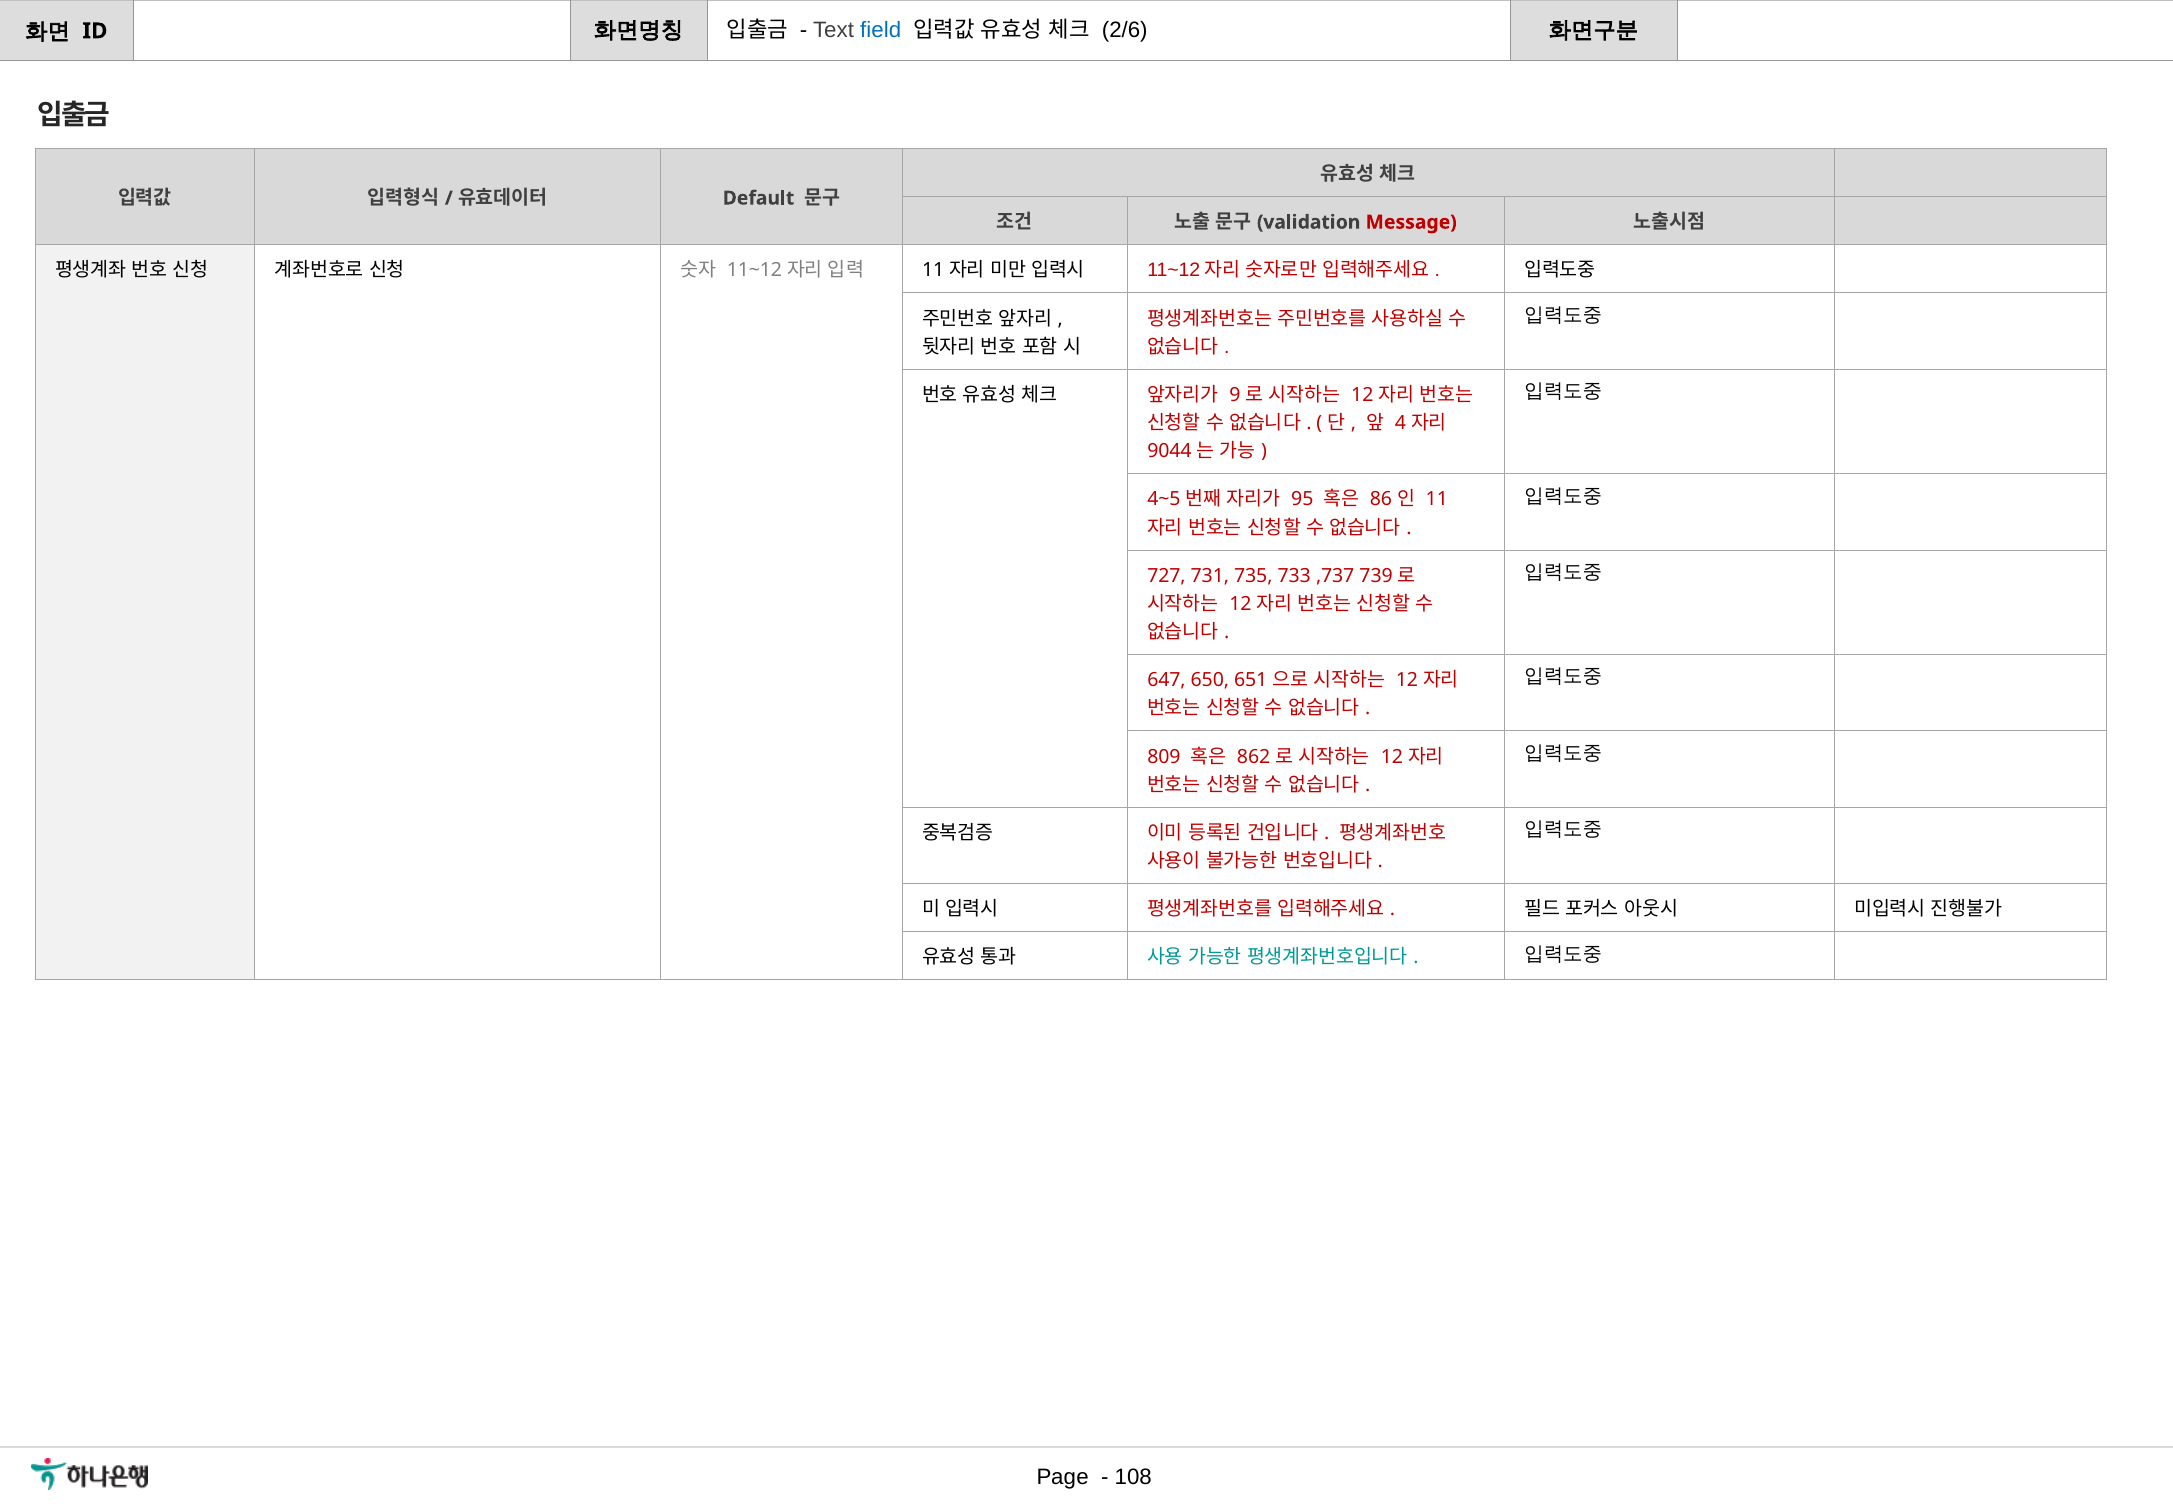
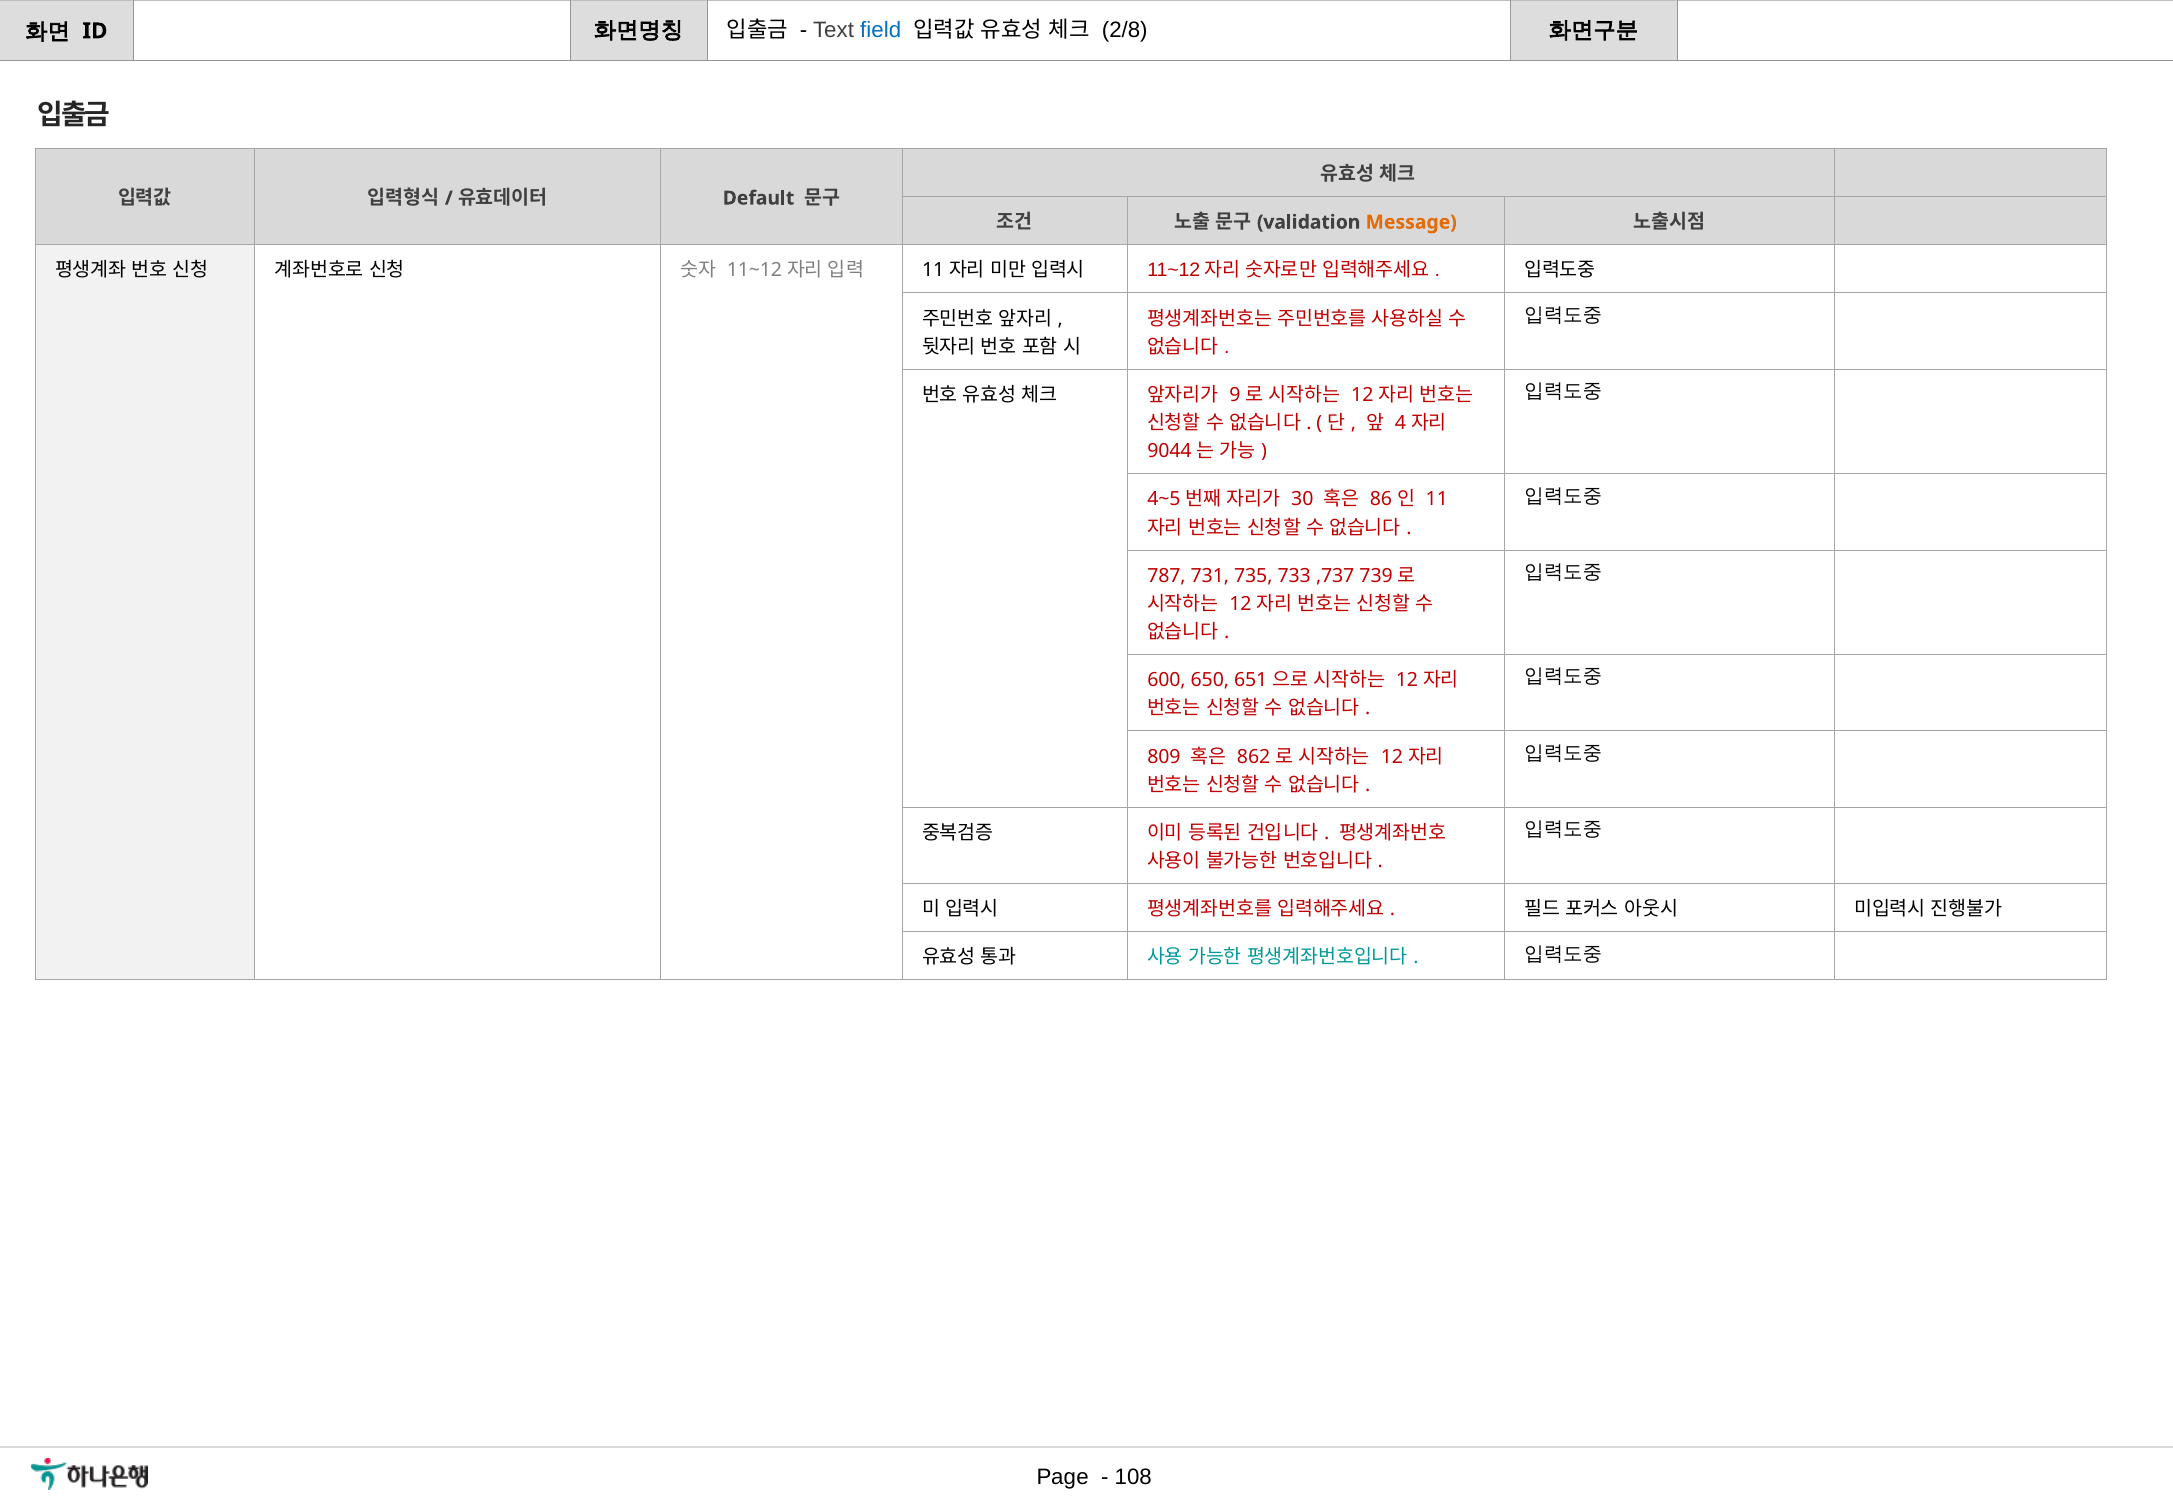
2/6: 2/6 -> 2/8 (1125, 30)
Message colour: red -> orange (1411, 222)
95: 95 -> 30 (1302, 500)
727: 727 -> 787 (1166, 576)
647: 647 -> 600 (1166, 680)
